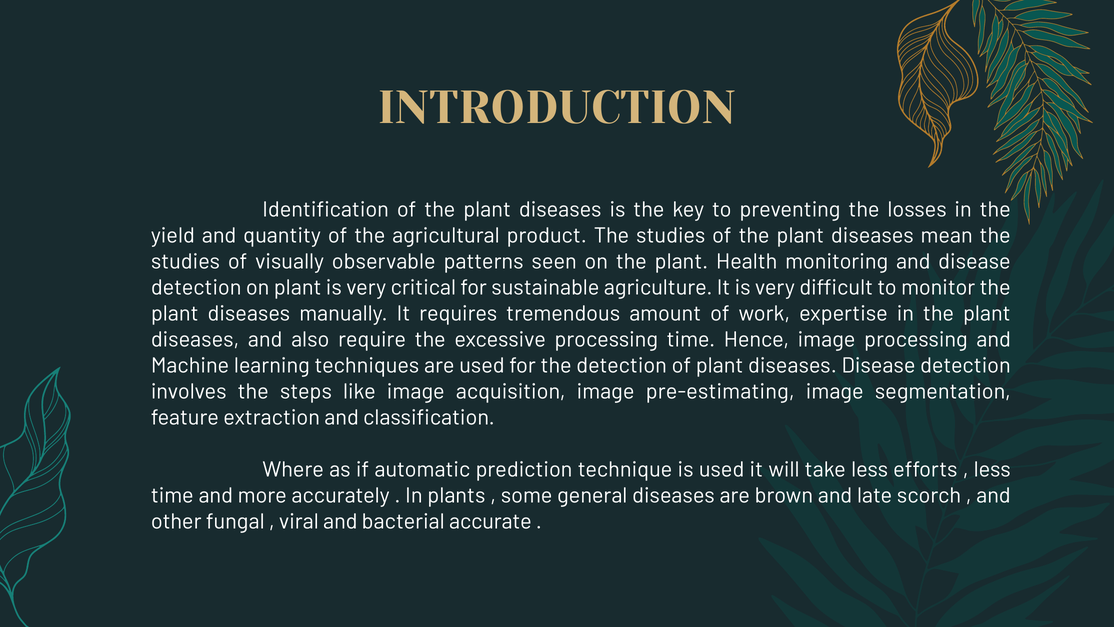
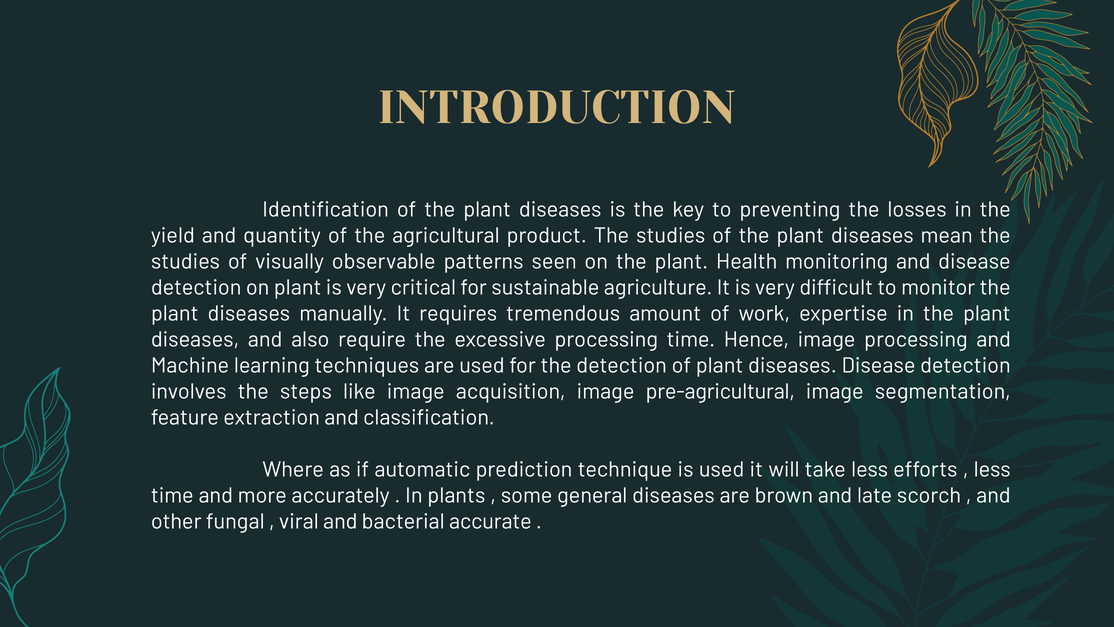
pre-estimating: pre-estimating -> pre-agricultural (720, 391)
